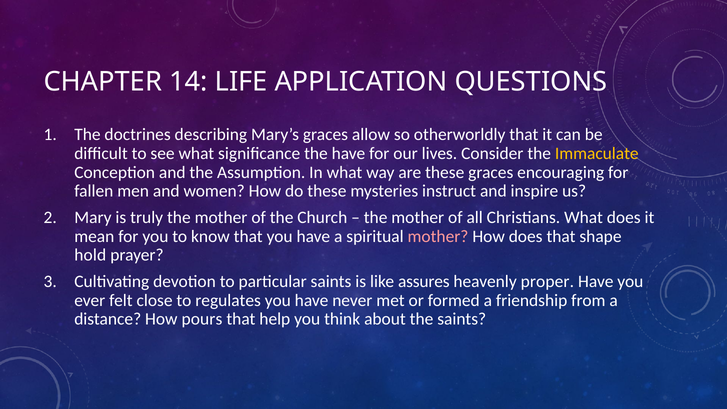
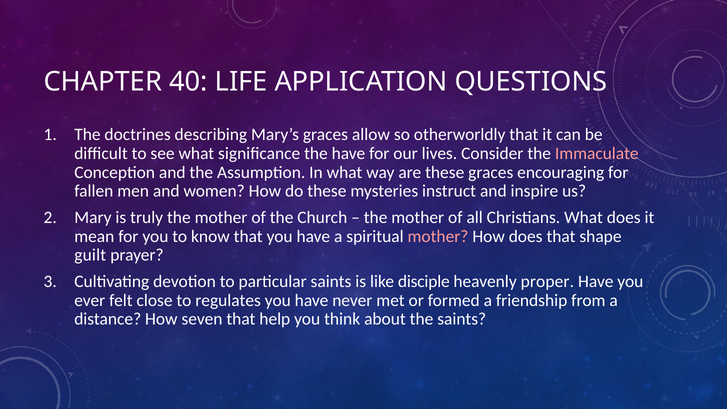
14: 14 -> 40 (188, 82)
Immaculate colour: yellow -> pink (597, 153)
hold: hold -> guilt (90, 255)
assures: assures -> disciple (424, 281)
pours: pours -> seven (202, 319)
